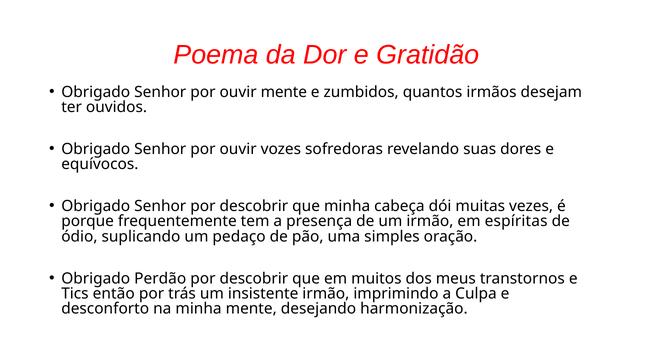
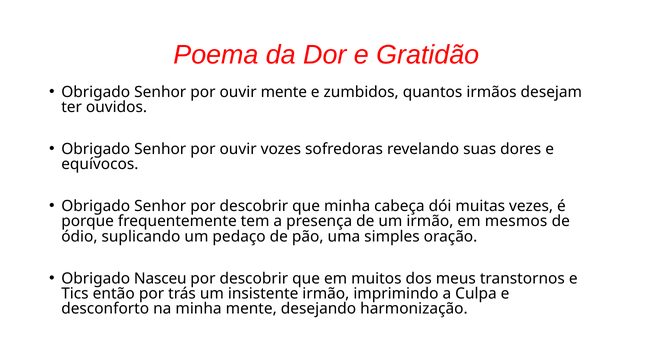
espíritas: espíritas -> mesmos (516, 221)
Perdão: Perdão -> Nasceu (160, 278)
